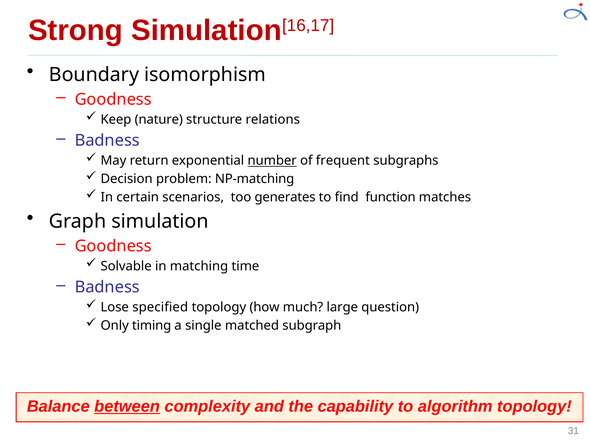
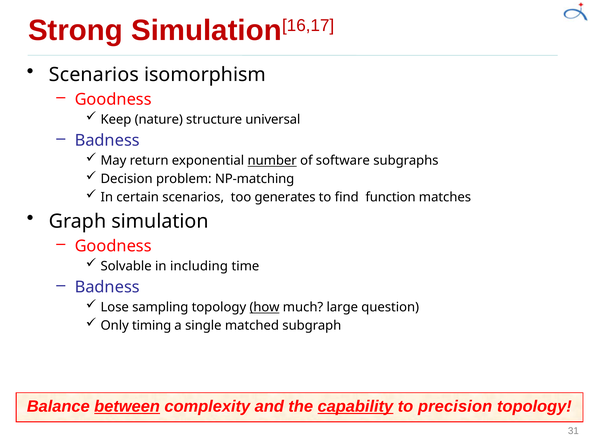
Boundary: Boundary -> Scenarios (94, 75)
relations: relations -> universal (273, 120)
frequent: frequent -> software (343, 161)
matching: matching -> including (199, 266)
specified: specified -> sampling (160, 308)
how underline: none -> present (265, 308)
capability underline: none -> present (355, 407)
algorithm: algorithm -> precision (455, 407)
